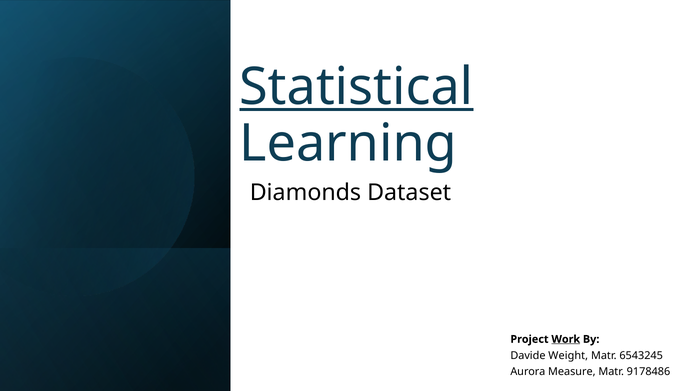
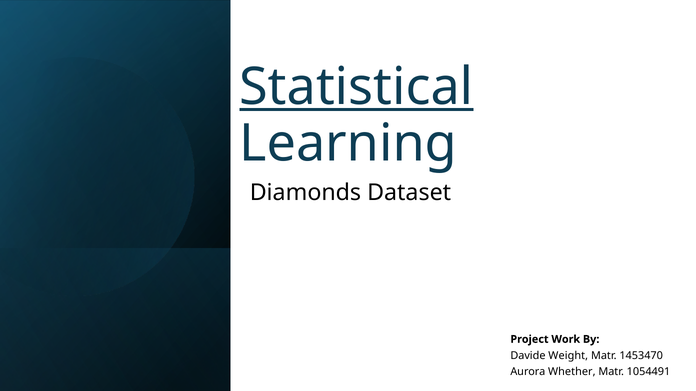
Work underline: present -> none (566, 340)
6543245: 6543245 -> 1453470 (641, 356)
Measure: Measure -> Whether (572, 372)
9178486: 9178486 -> 1054491 (649, 372)
